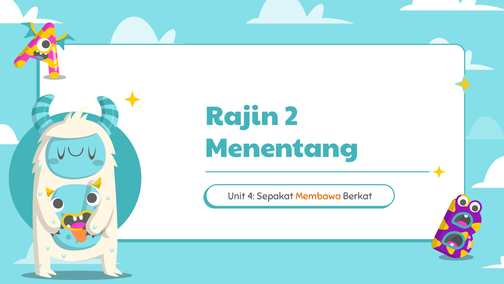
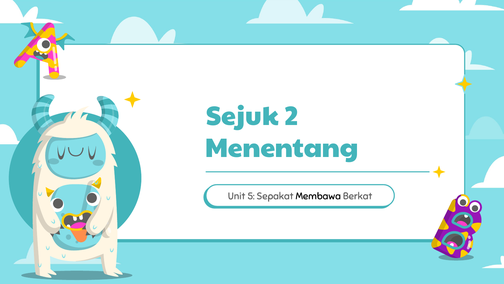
Rajin: Rajin -> Sejuk (242, 116)
4: 4 -> 5 (251, 196)
Membawa colour: orange -> black (318, 196)
